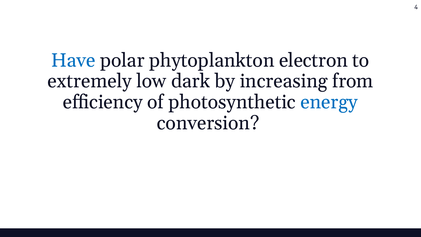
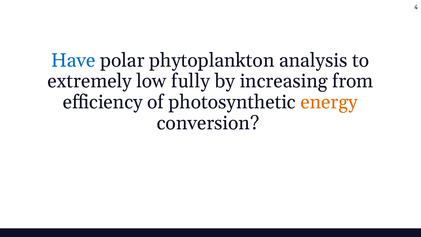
electron: electron -> analysis (313, 60)
dark: dark -> fully (191, 81)
energy colour: blue -> orange (329, 102)
